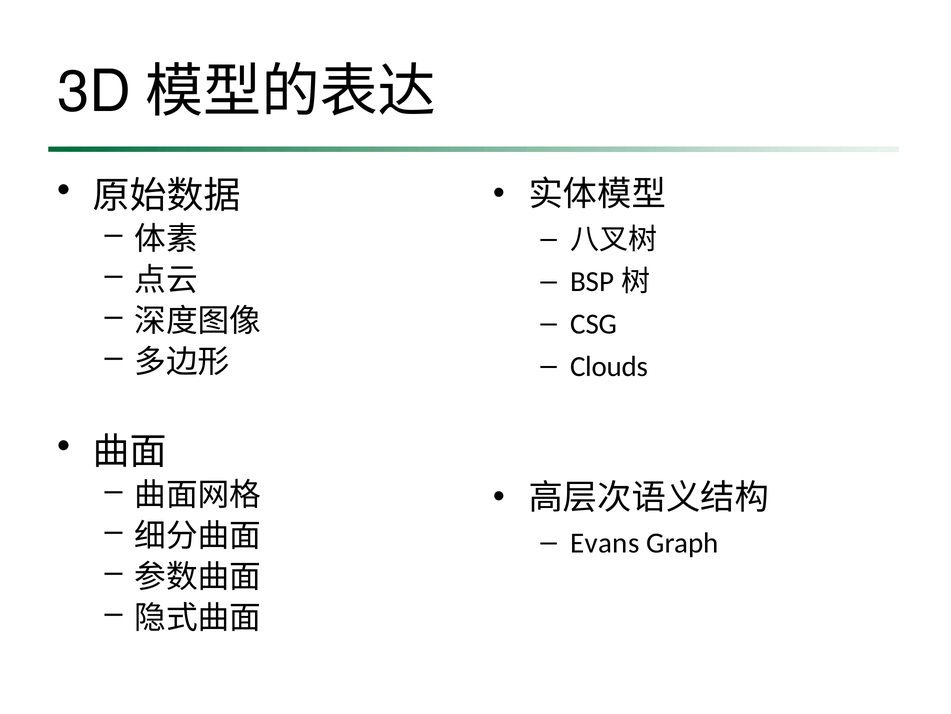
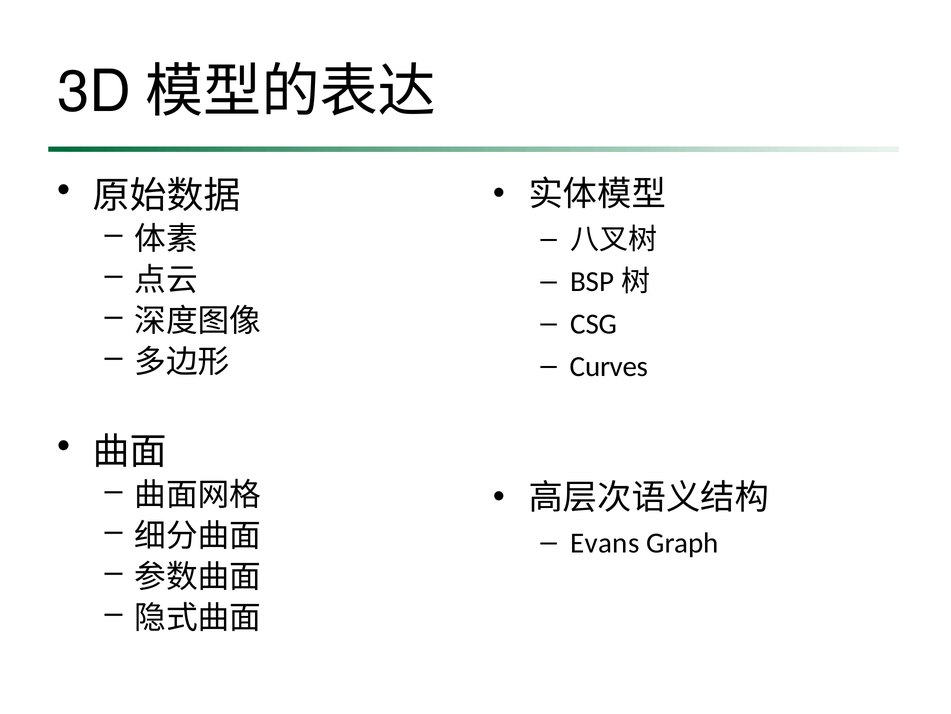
Clouds: Clouds -> Curves (609, 366)
